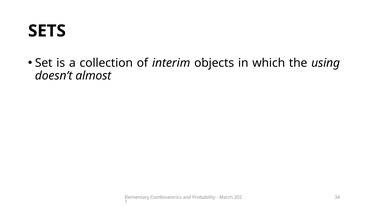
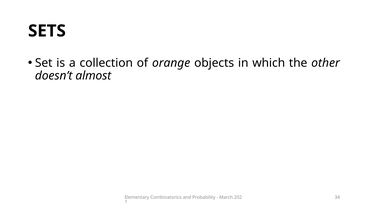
interim: interim -> orange (171, 63)
the using: using -> other (326, 63)
